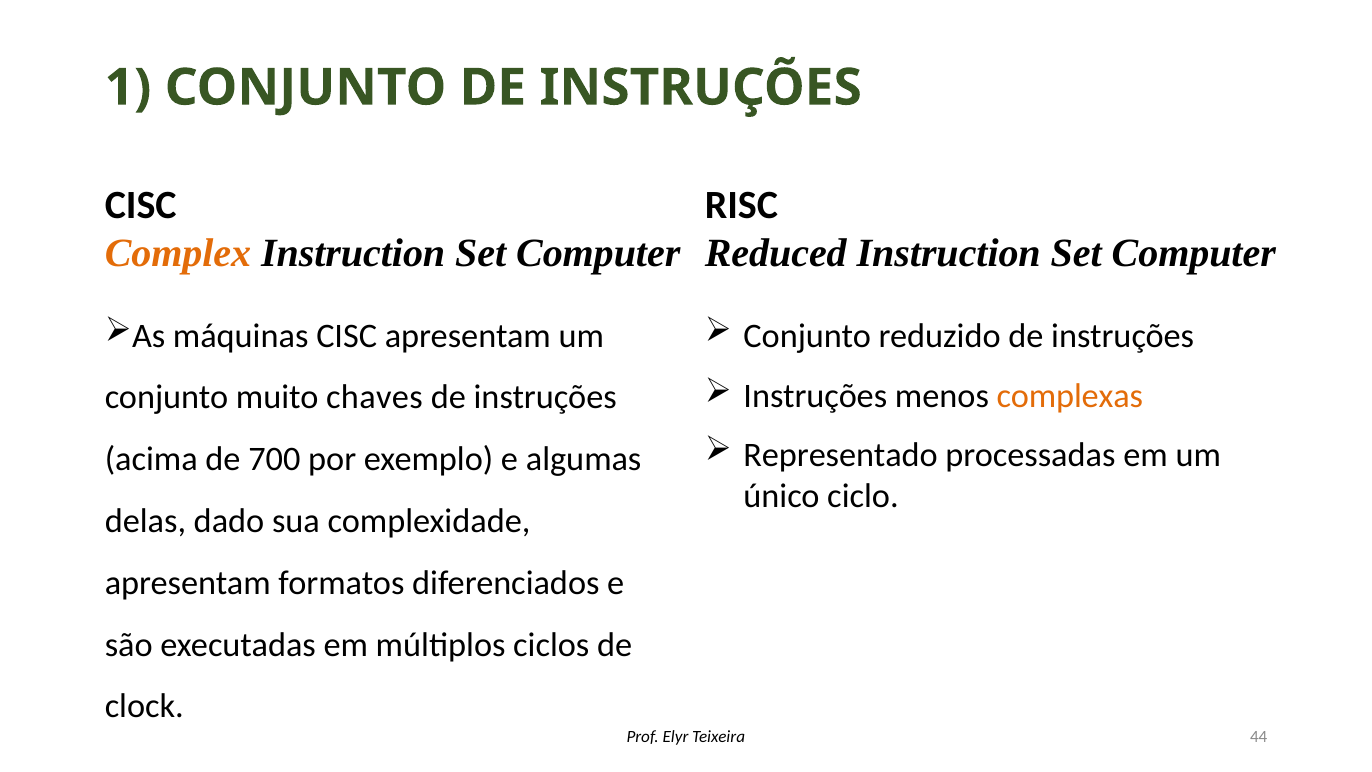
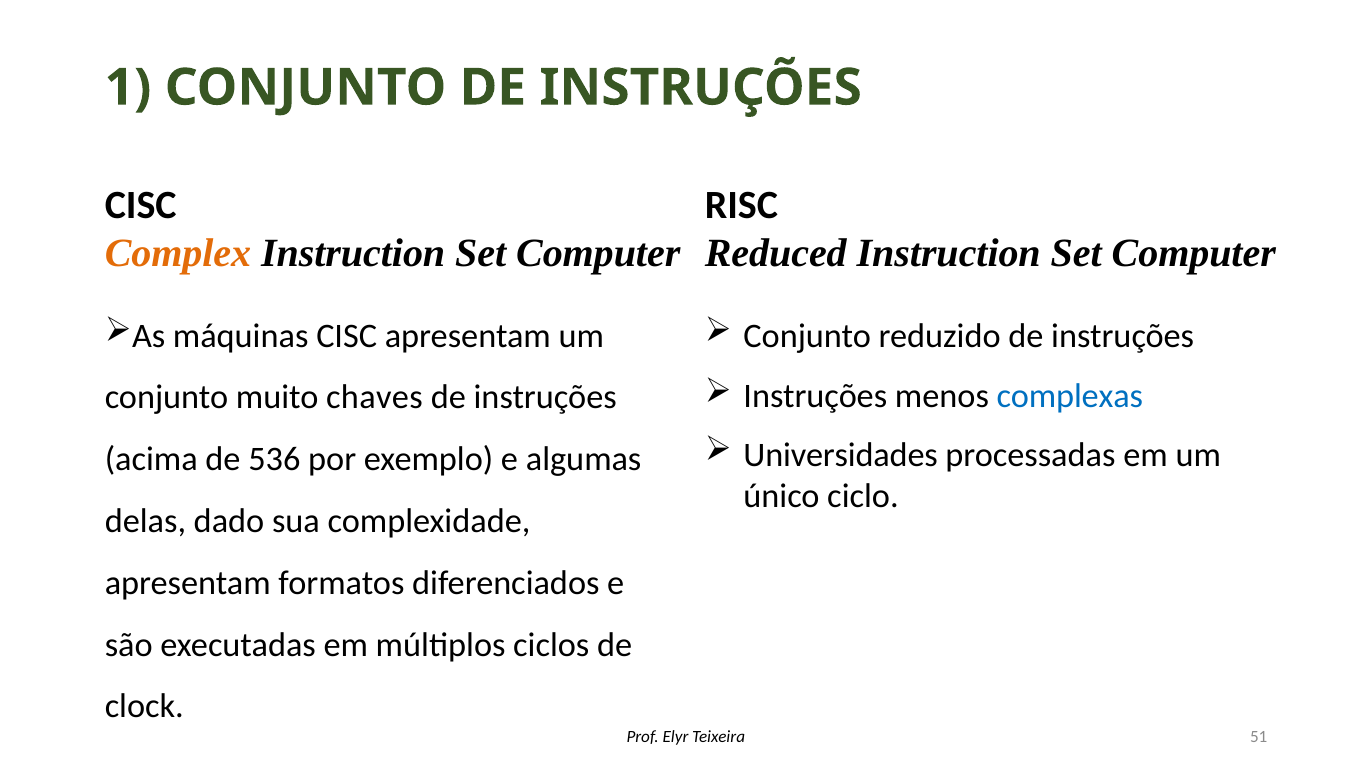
complexas colour: orange -> blue (1070, 396)
Representado: Representado -> Universidades (841, 455)
700: 700 -> 536 (274, 459)
44: 44 -> 51 (1259, 737)
